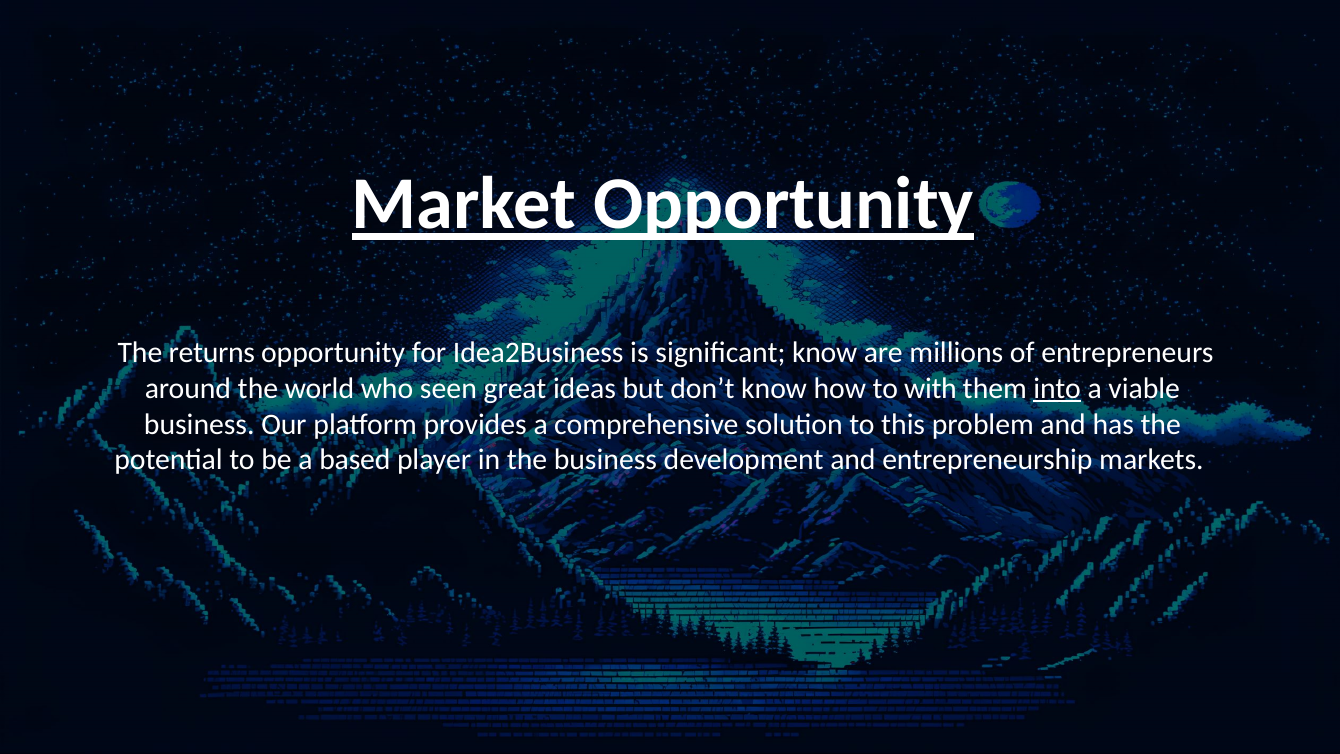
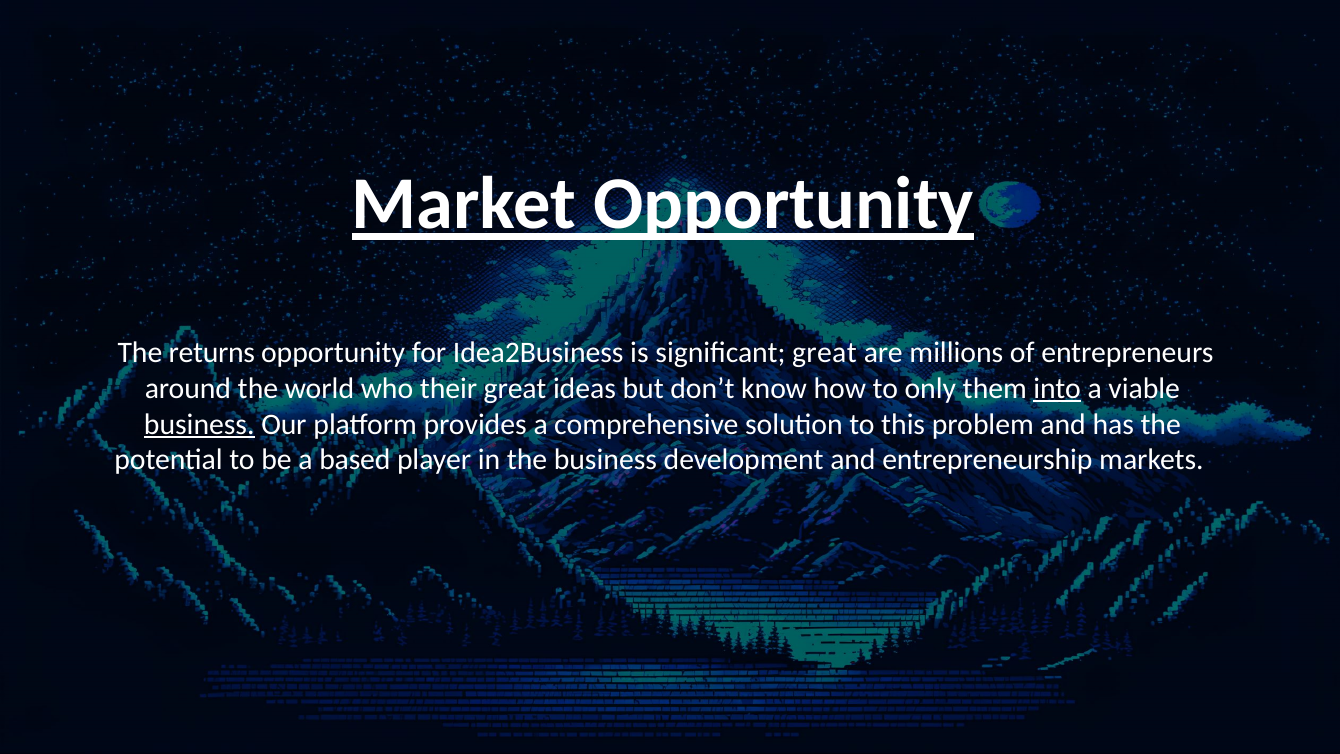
significant know: know -> great (824, 353)
seen: seen -> their (449, 388)
with: with -> only (930, 388)
business underline: none -> present (199, 424)
